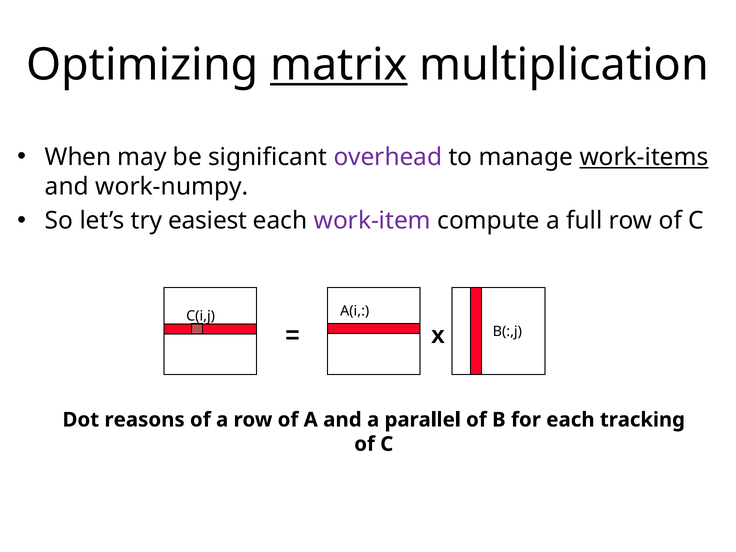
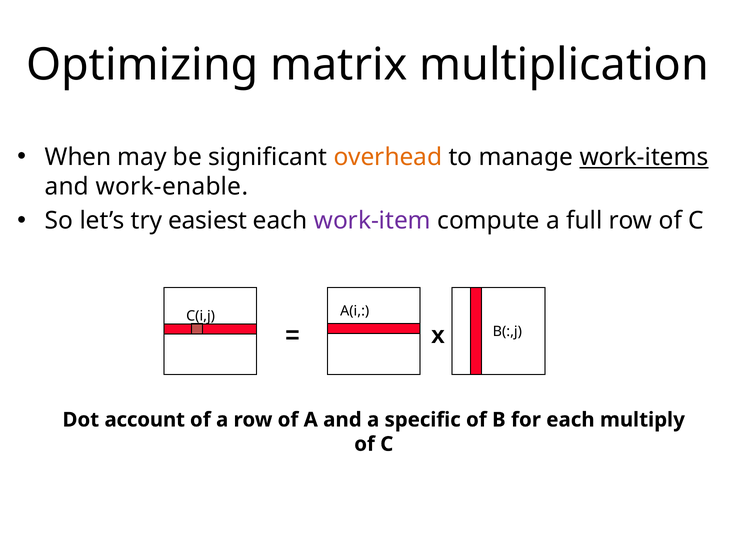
matrix underline: present -> none (339, 65)
overhead colour: purple -> orange (388, 157)
work-numpy: work-numpy -> work-enable (172, 186)
reasons: reasons -> account (145, 420)
parallel: parallel -> specific (423, 420)
tracking: tracking -> multiply (642, 420)
